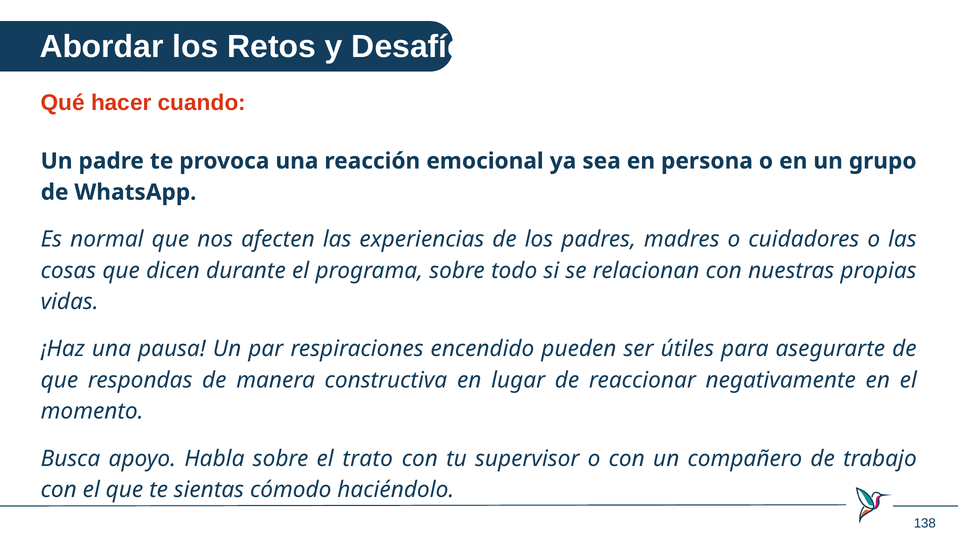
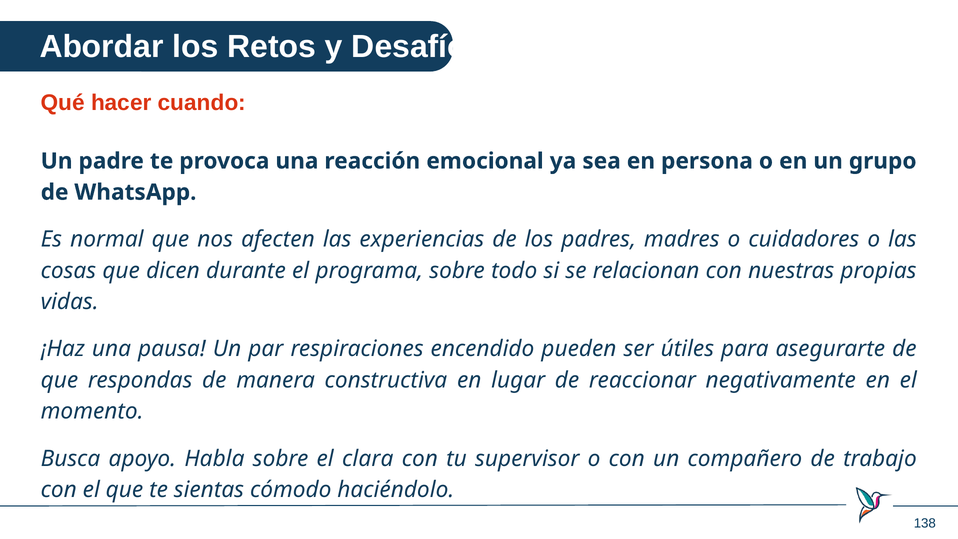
trato: trato -> clara (368, 458)
